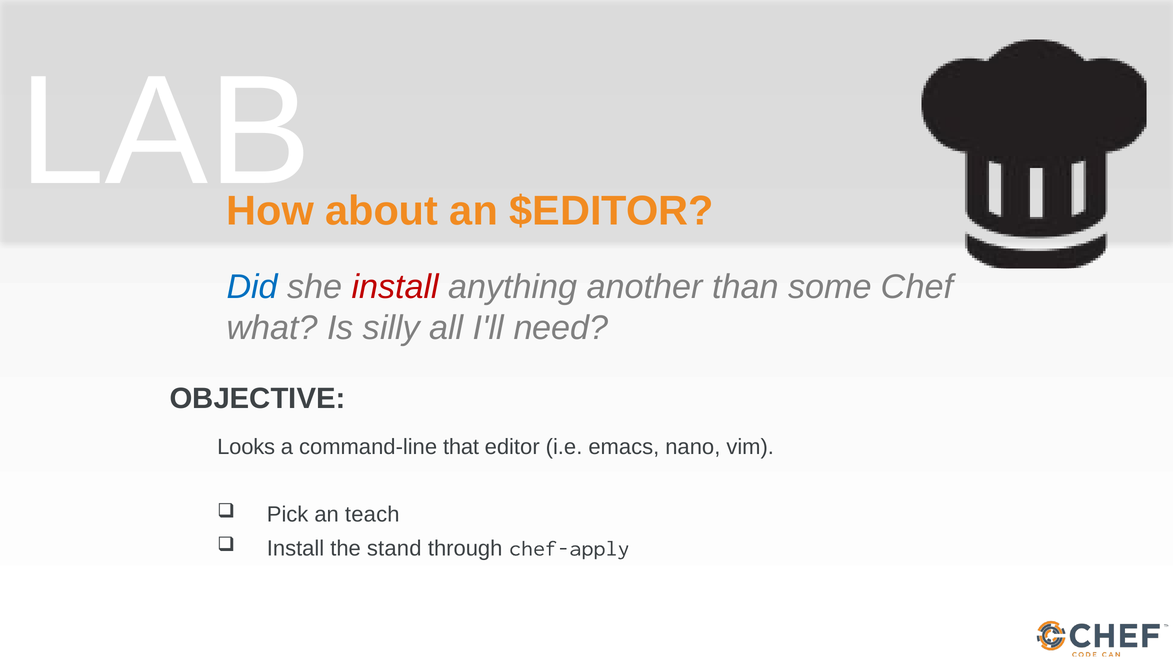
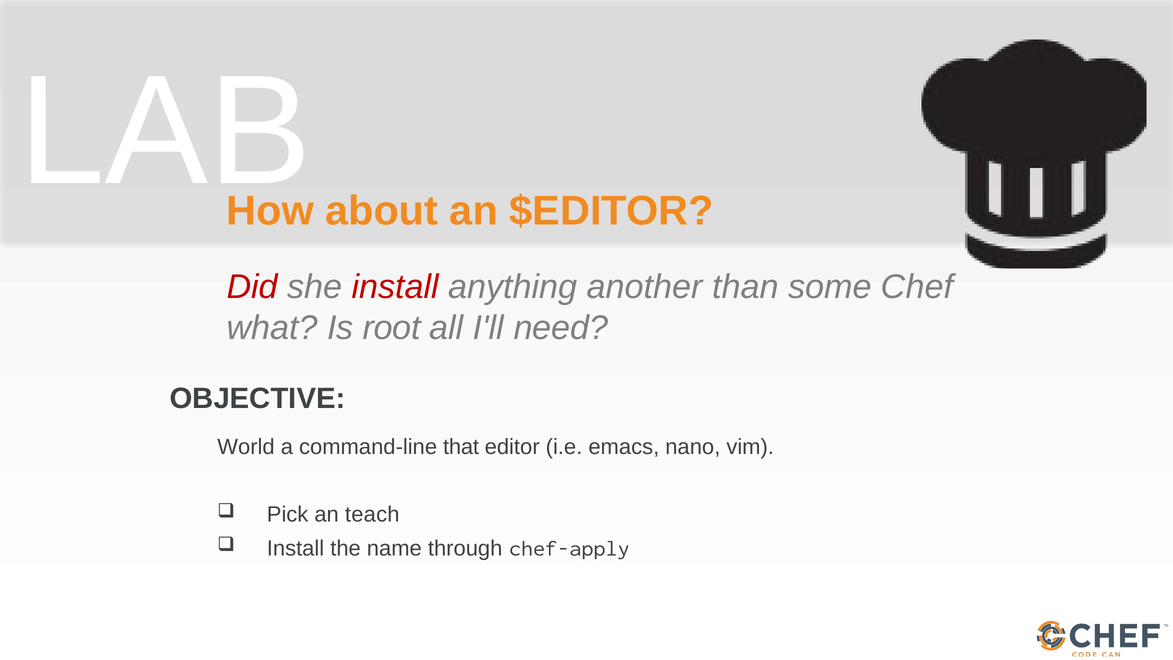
Did colour: blue -> red (252, 287)
silly: silly -> root (392, 328)
Looks: Looks -> World (246, 447)
stand: stand -> name (394, 548)
